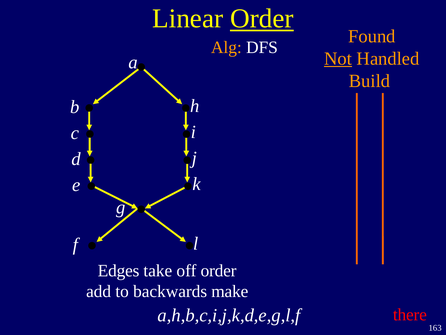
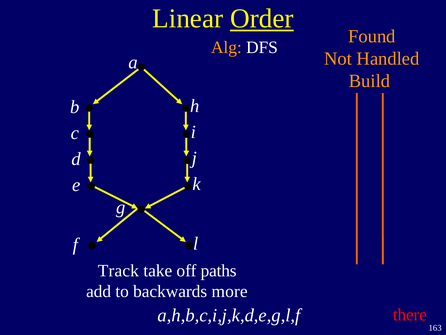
Not underline: present -> none (338, 58)
Edges: Edges -> Track (118, 270)
off order: order -> paths (219, 270)
make: make -> more (230, 291)
